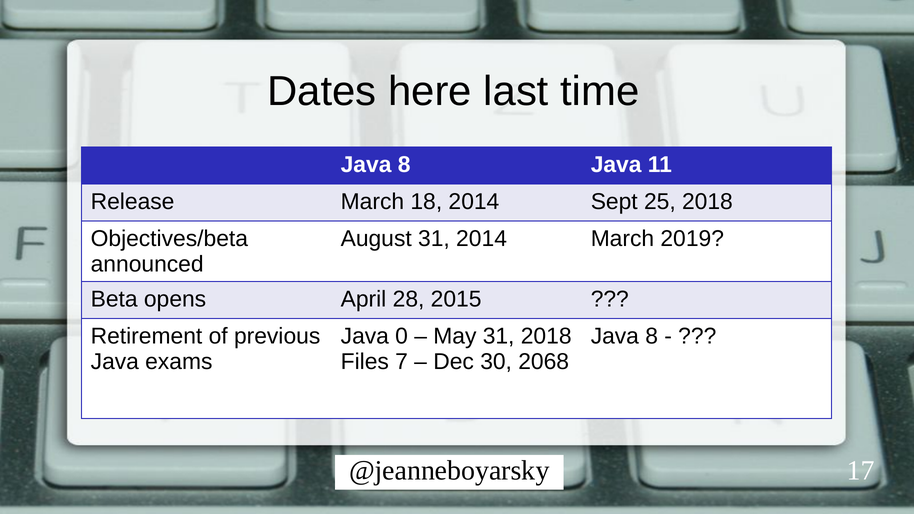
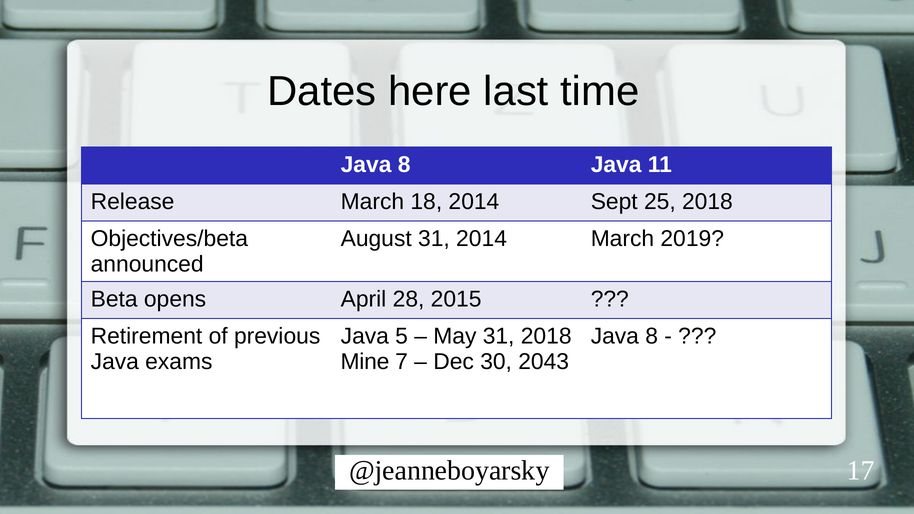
0: 0 -> 5 (402, 336)
Files: Files -> Mine (365, 362)
2068: 2068 -> 2043 (544, 362)
